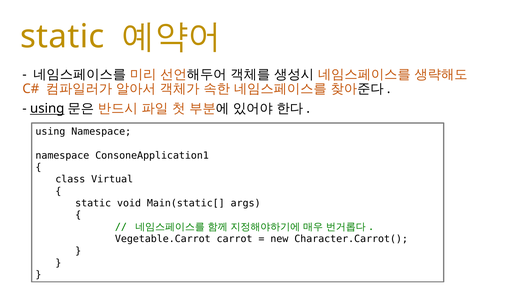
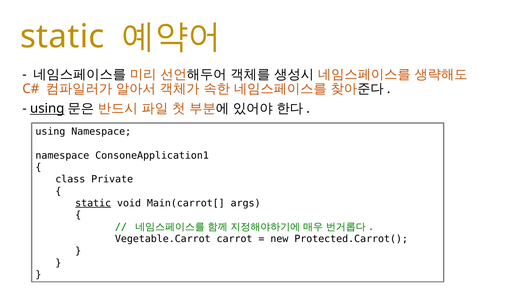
Virtual: Virtual -> Private (112, 179)
static underline: none -> present (93, 203)
Main(static[: Main(static[ -> Main(carrot[ (186, 203)
Character.Carrot(: Character.Carrot( -> Protected.Carrot( (351, 239)
